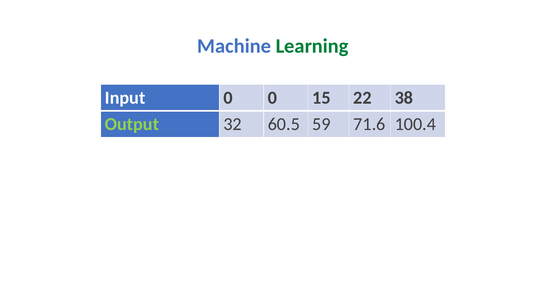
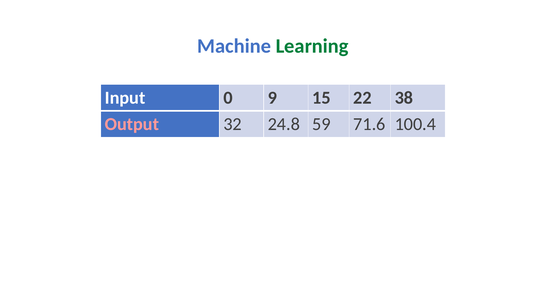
0 0: 0 -> 9 (272, 98)
Output colour: light green -> pink (132, 124)
60.5: 60.5 -> 24.8 (284, 124)
